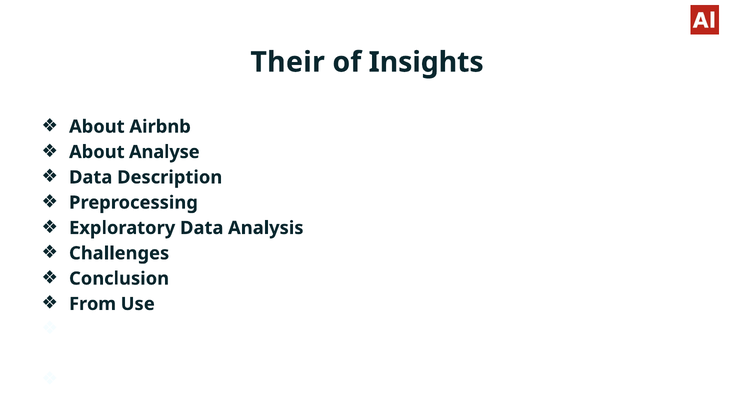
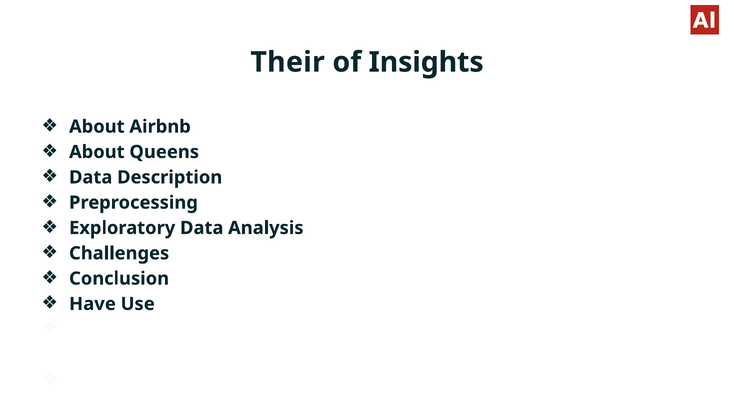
Analyse: Analyse -> Queens (164, 152)
From: From -> Have (92, 304)
